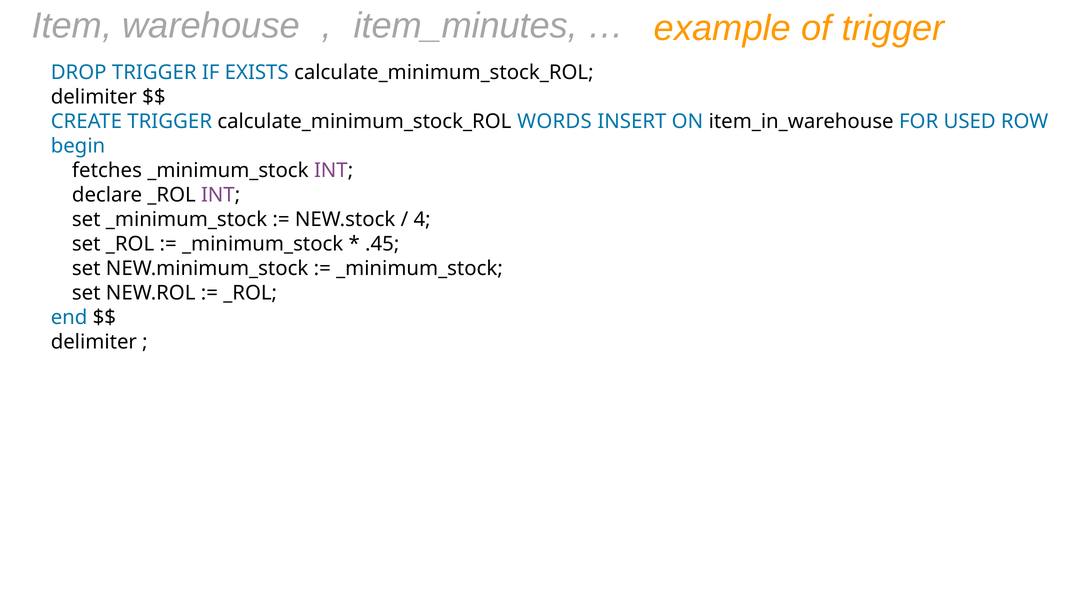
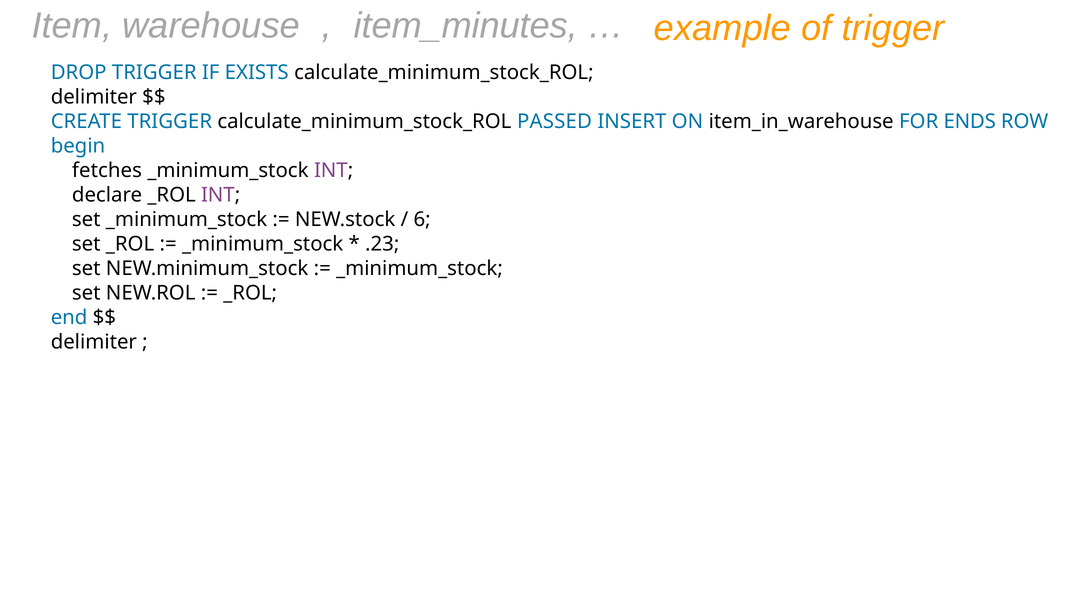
WORDS: WORDS -> PASSED (555, 122)
USED: USED -> ENDS (970, 122)
4: 4 -> 6 (422, 220)
.45: .45 -> .23 (382, 244)
